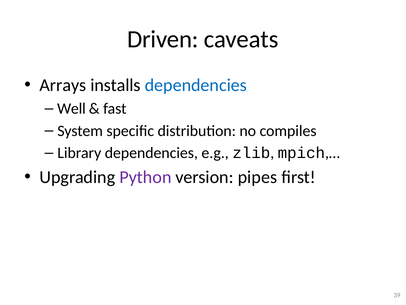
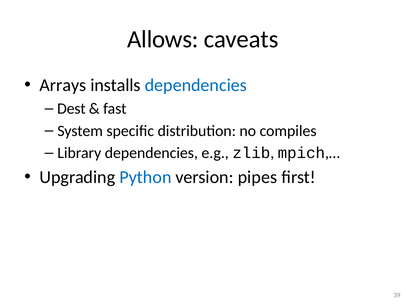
Driven: Driven -> Allows (163, 39)
Well: Well -> Dest (71, 108)
Python colour: purple -> blue (145, 177)
